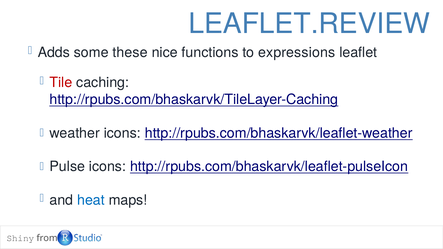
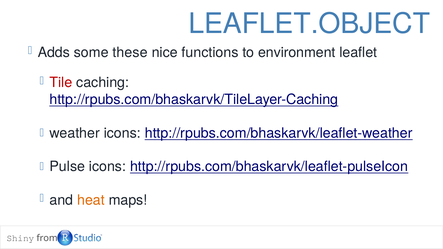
LEAFLET.REVIEW: LEAFLET.REVIEW -> LEAFLET.OBJECT (309, 24)
expressions: expressions -> environment (297, 52)
heat colour: blue -> orange (91, 200)
